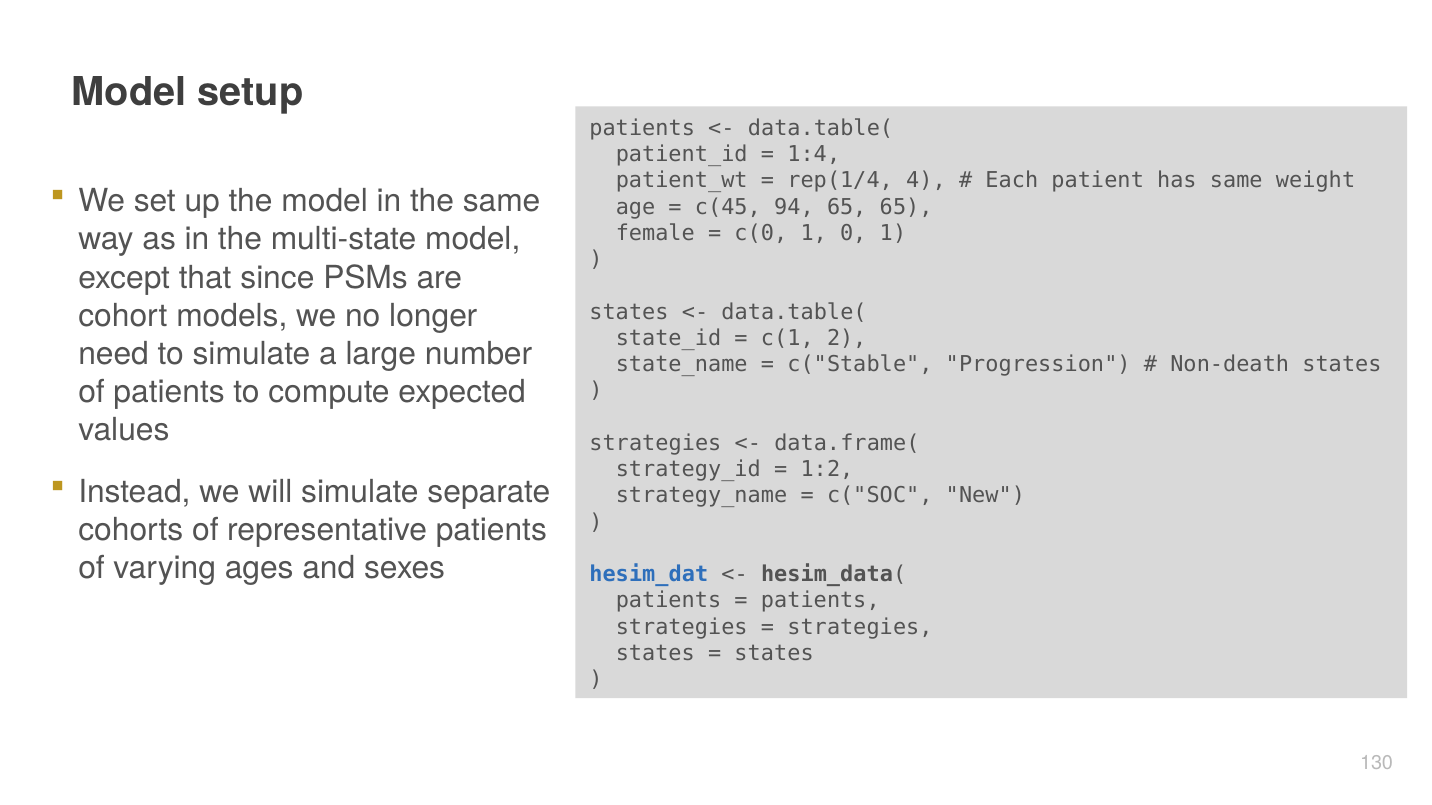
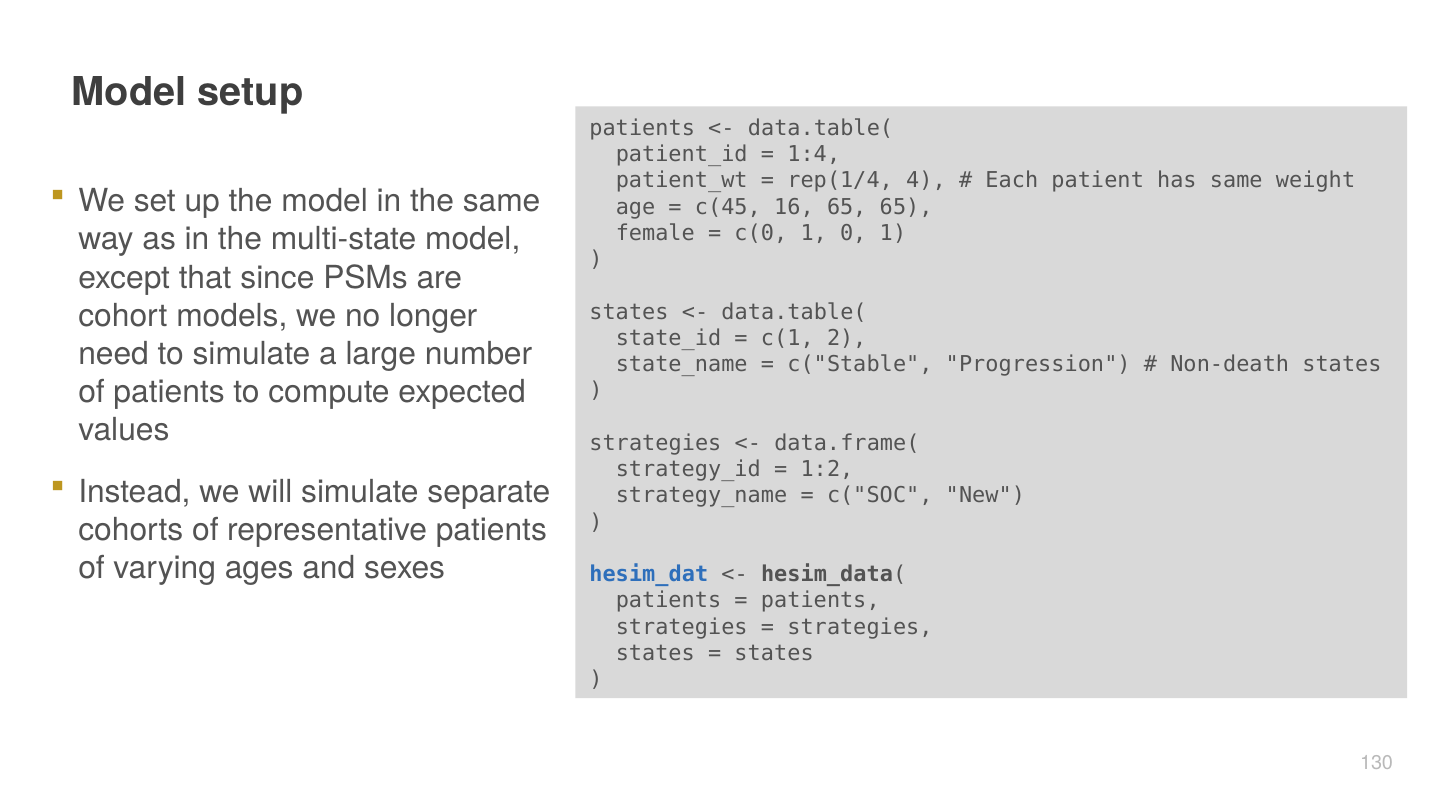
94: 94 -> 16 (794, 207)
